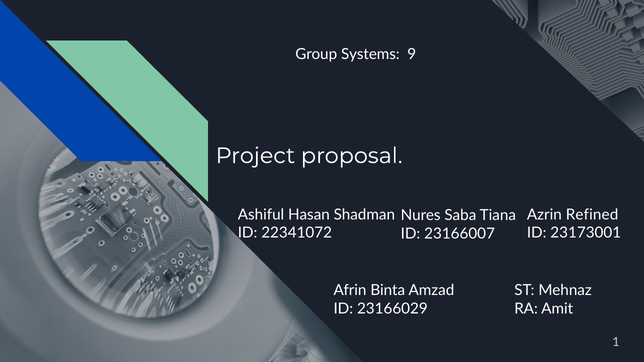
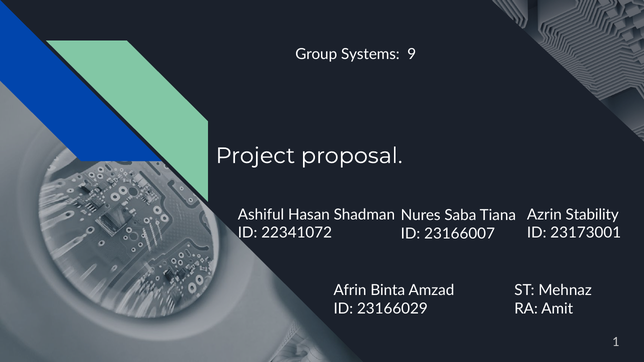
Refined: Refined -> Stability (592, 215)
